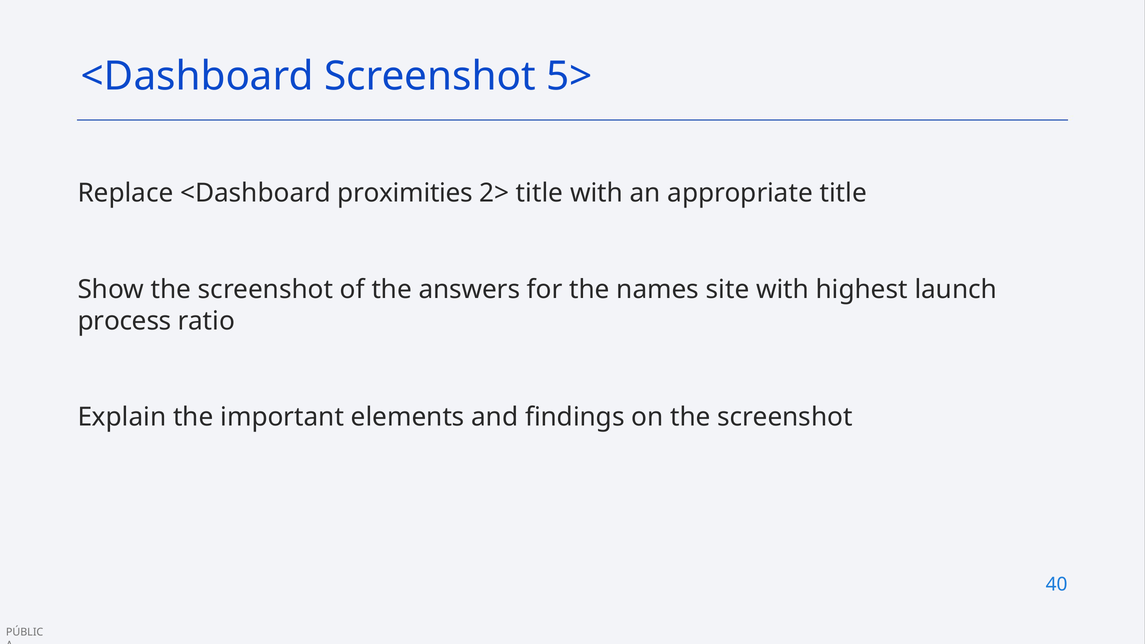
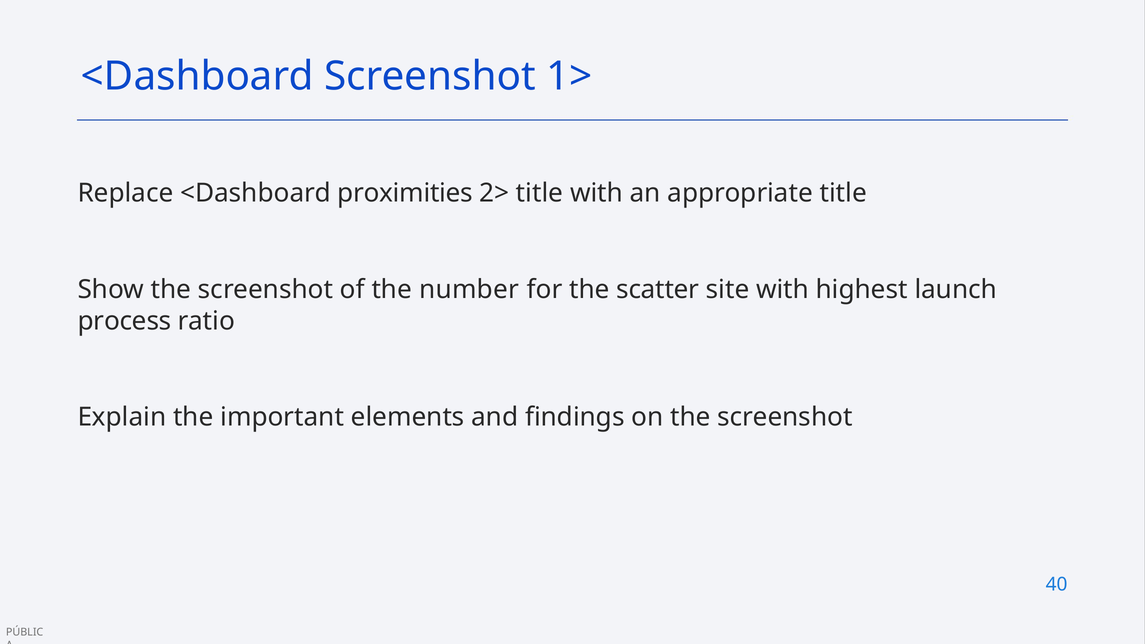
5>: 5> -> 1> (569, 76)
answers: answers -> number (469, 290)
names: names -> scatter (658, 290)
